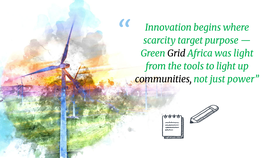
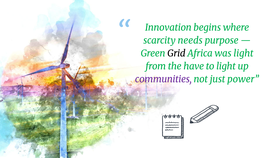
target: target -> needs (190, 40)
tools: tools -> have (194, 66)
communities colour: black -> purple (163, 79)
